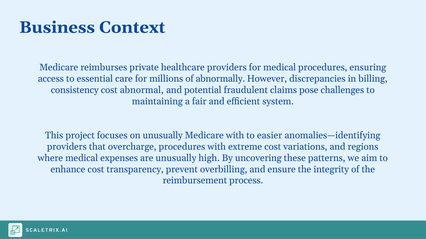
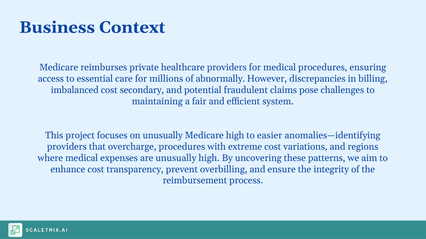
consistency: consistency -> imbalanced (75, 90)
abnormal: abnormal -> secondary (142, 90)
Medicare with: with -> high (235, 136)
